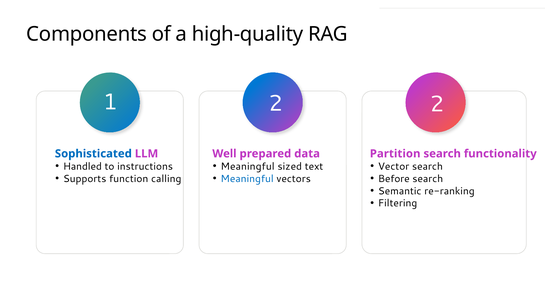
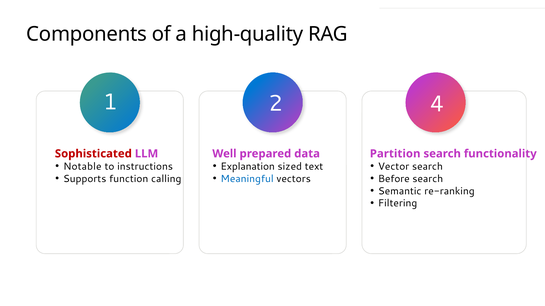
2 2: 2 -> 4 (437, 104)
Sophisticated colour: blue -> red (93, 154)
Handled: Handled -> Notable (82, 167)
Meaningful: Meaningful -> Explanation (248, 167)
